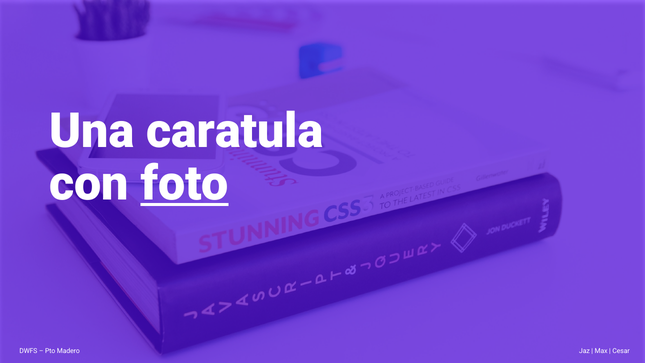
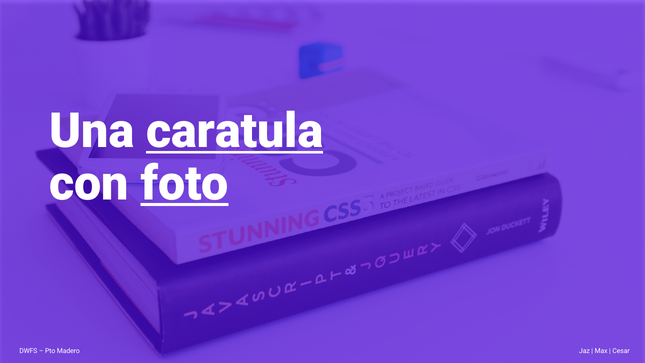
caratula underline: none -> present (235, 131)
